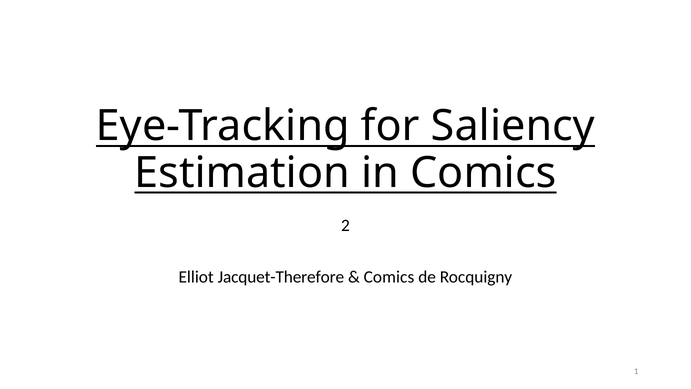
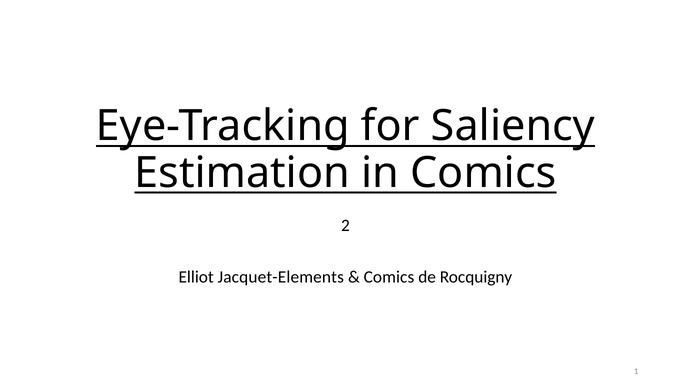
Jacquet-Therefore: Jacquet-Therefore -> Jacquet-Elements (281, 277)
